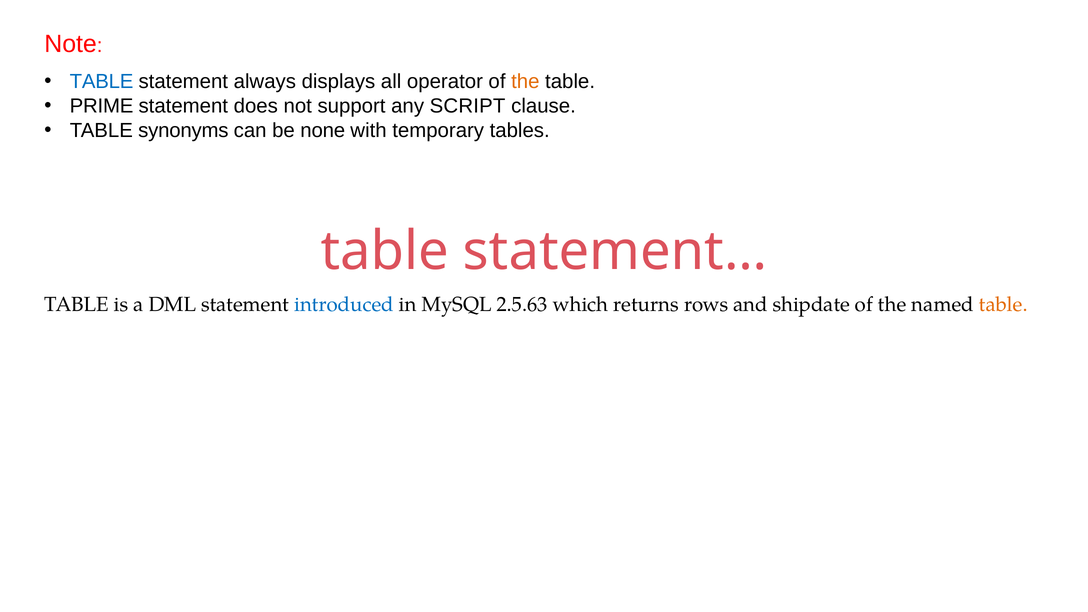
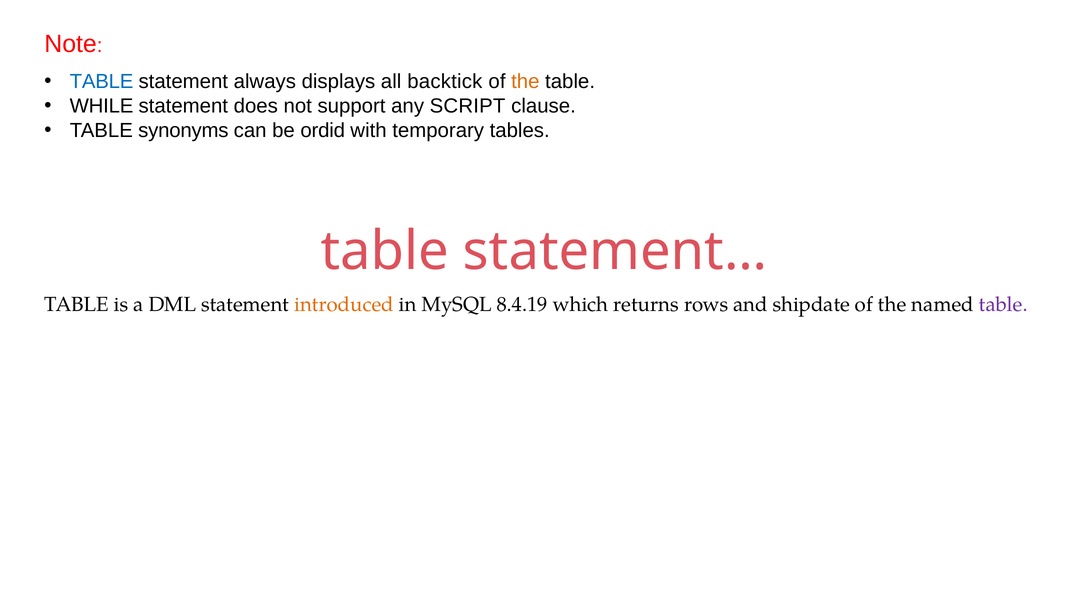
operator: operator -> backtick (445, 82)
PRIME: PRIME -> WHILE (102, 106)
none: none -> ordid (323, 131)
introduced colour: blue -> orange (344, 304)
2.5.63: 2.5.63 -> 8.4.19 (522, 304)
table colour: orange -> purple (1003, 304)
